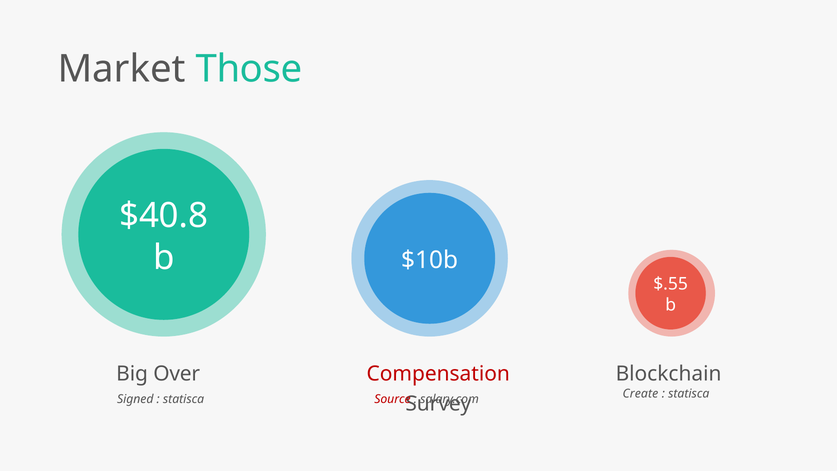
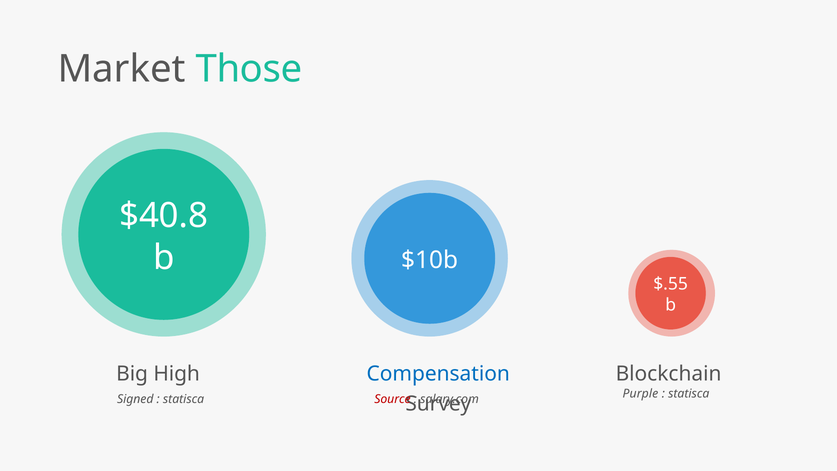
Over: Over -> High (177, 374)
Compensation colour: red -> blue (438, 374)
Create: Create -> Purple (640, 394)
